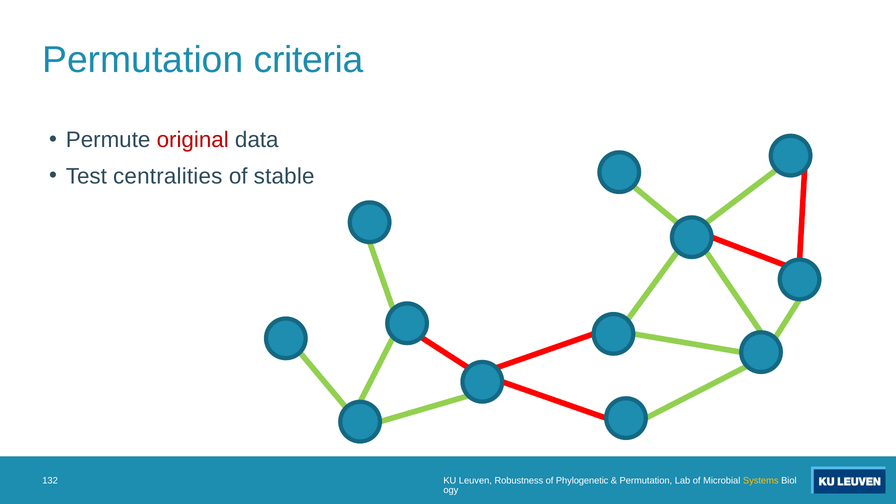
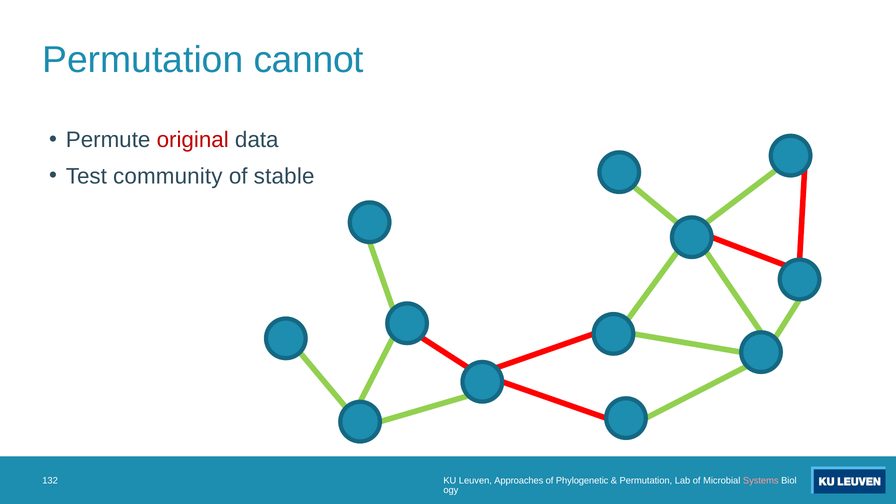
criteria: criteria -> cannot (309, 60)
centralities: centralities -> community (168, 176)
Robustness: Robustness -> Approaches (519, 481)
Systems colour: yellow -> pink (761, 481)
